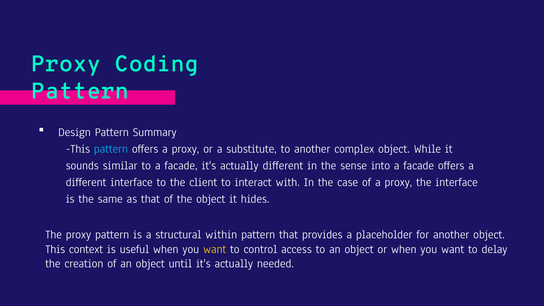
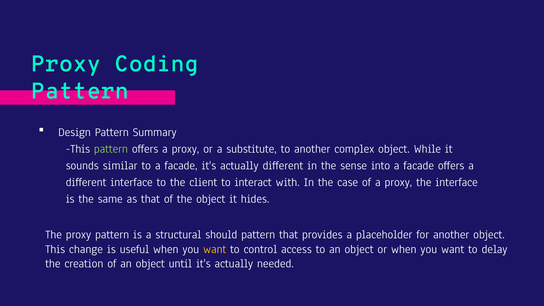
pattern colour: light blue -> light green (111, 149)
within: within -> should (221, 235)
context: context -> change (86, 249)
